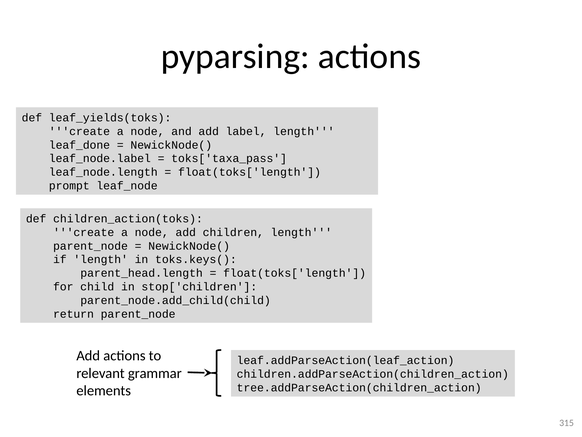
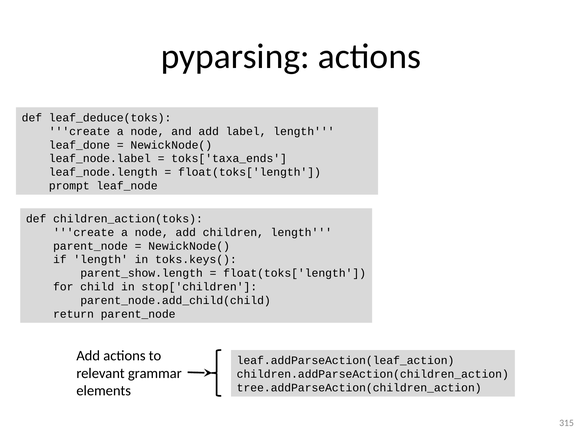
leaf_yields(toks: leaf_yields(toks -> leaf_deduce(toks (110, 118)
toks['taxa_pass: toks['taxa_pass -> toks['taxa_ends (229, 158)
parent_head.length: parent_head.length -> parent_show.length (142, 273)
